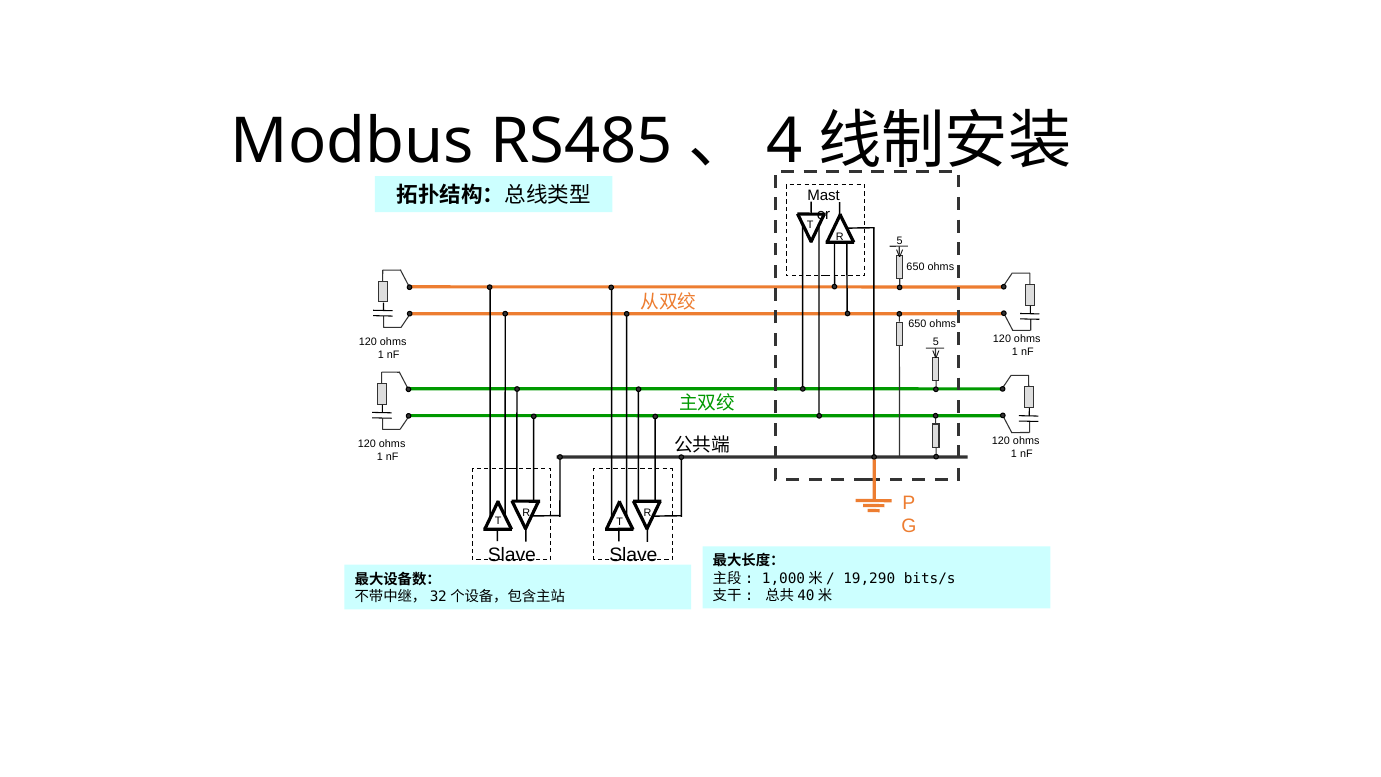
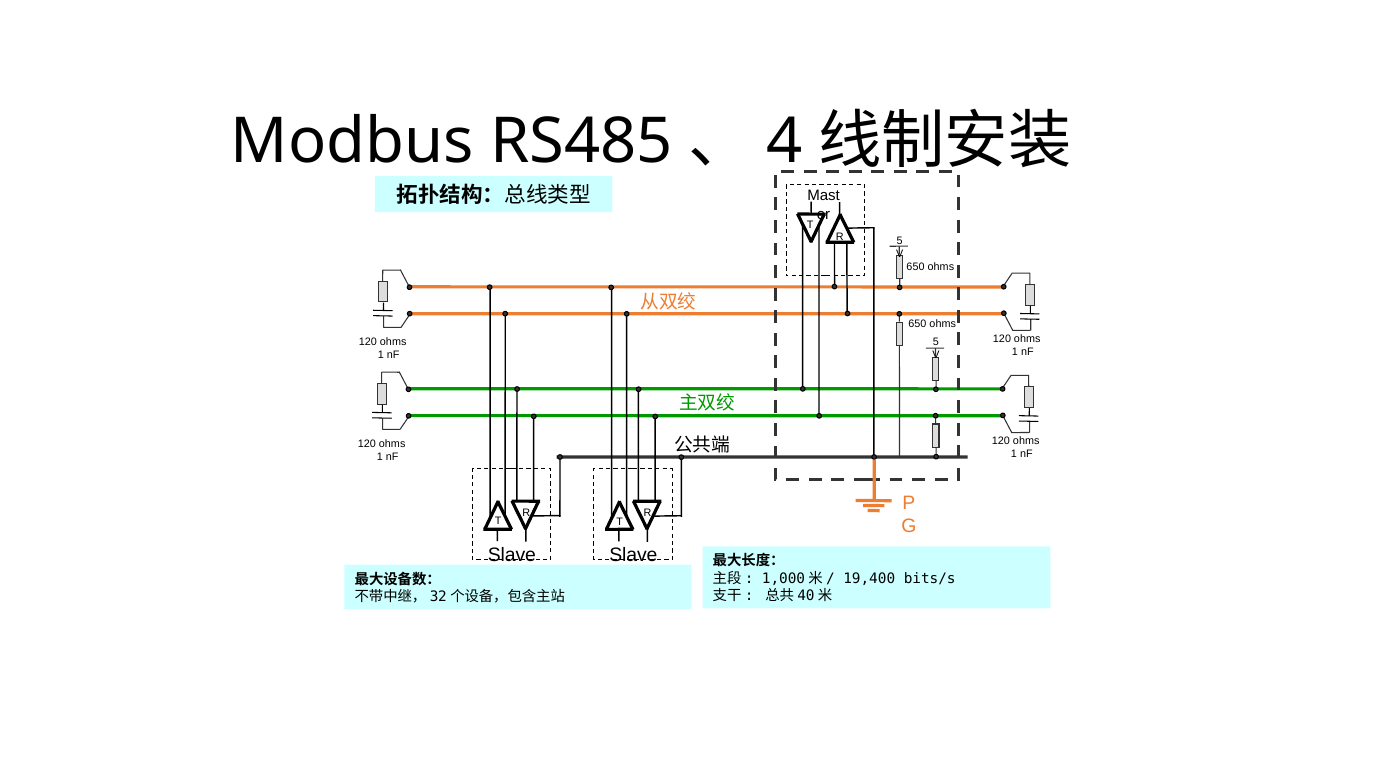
19,290: 19,290 -> 19,400 (869, 578)
